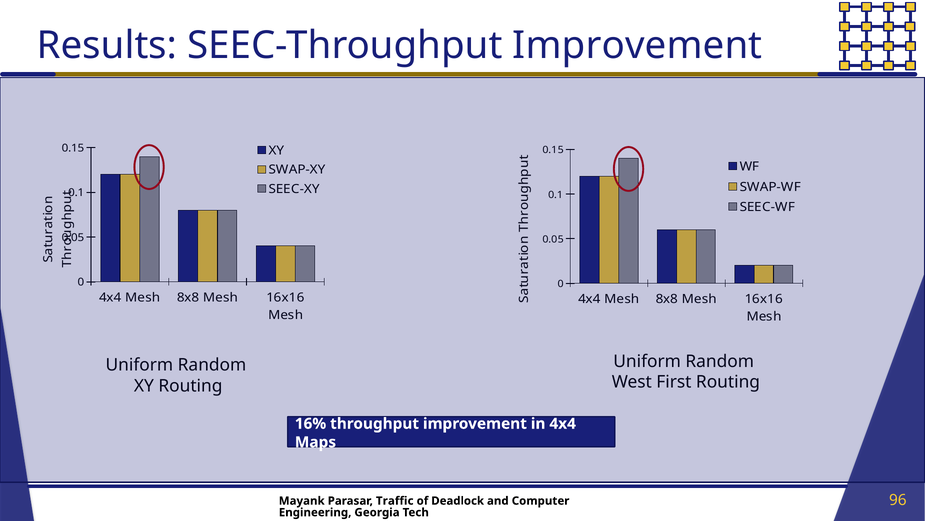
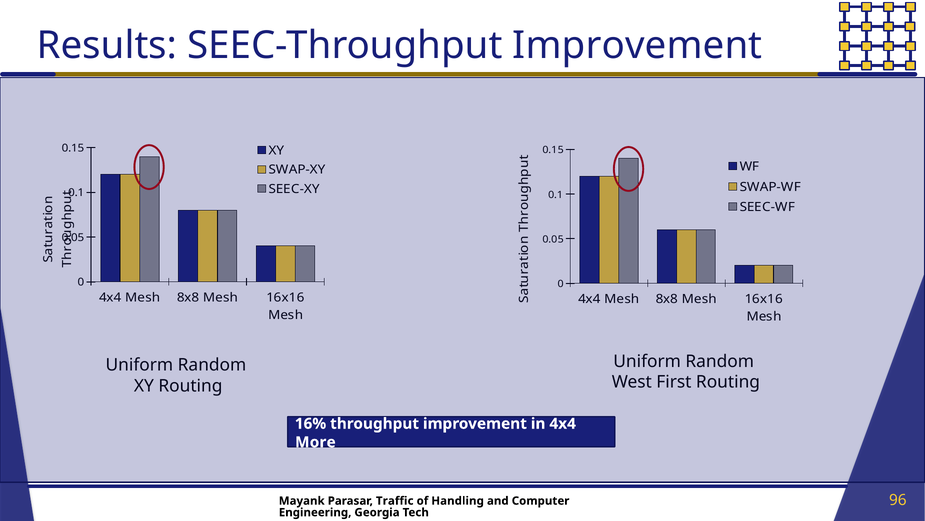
Maps: Maps -> More (315, 442)
Deadlock: Deadlock -> Handling (458, 500)
